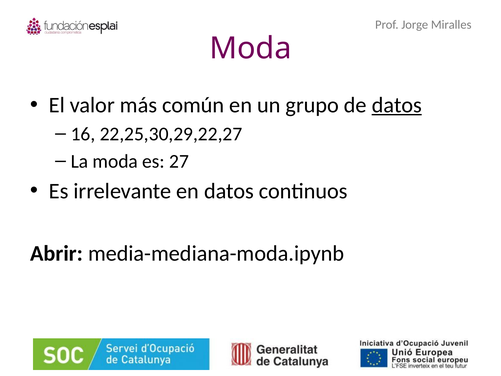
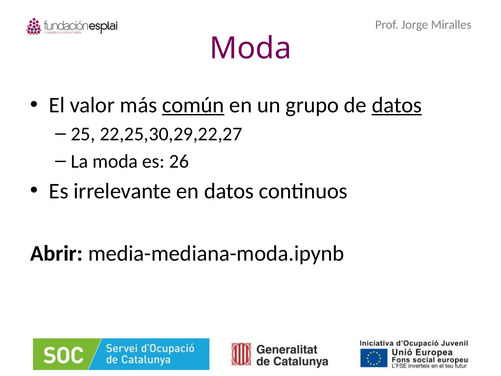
común underline: none -> present (193, 105)
16: 16 -> 25 (83, 134)
27: 27 -> 26 (179, 161)
